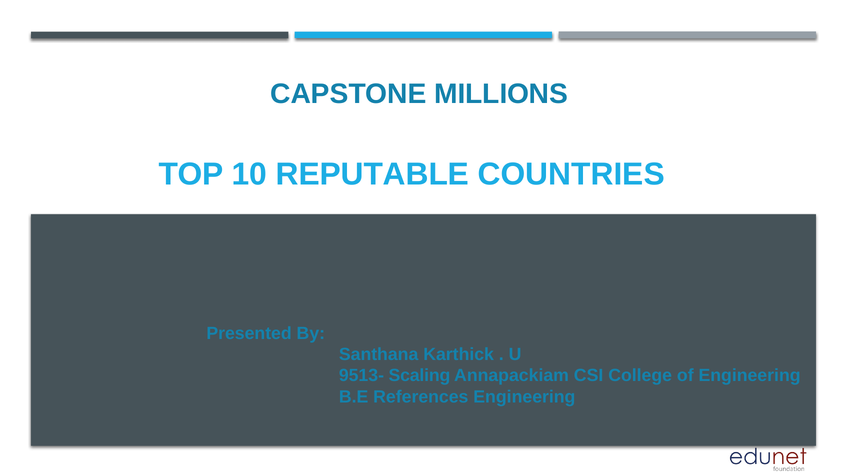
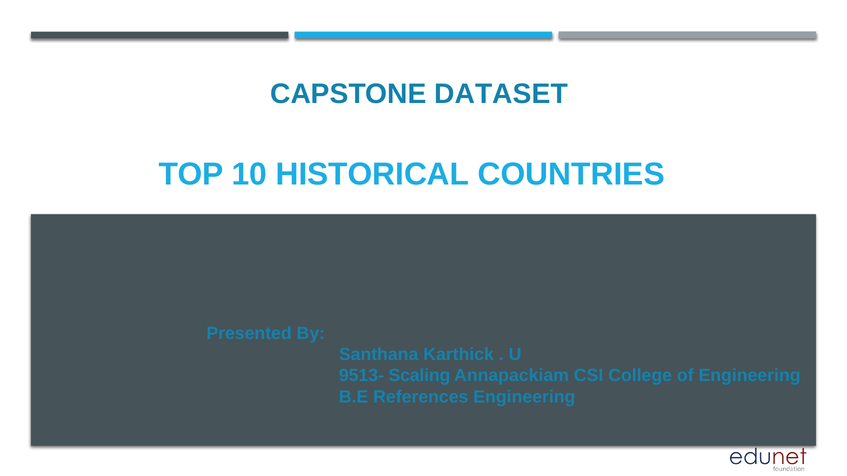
MILLIONS: MILLIONS -> DATASET (501, 94)
REPUTABLE: REPUTABLE -> HISTORICAL (372, 174)
